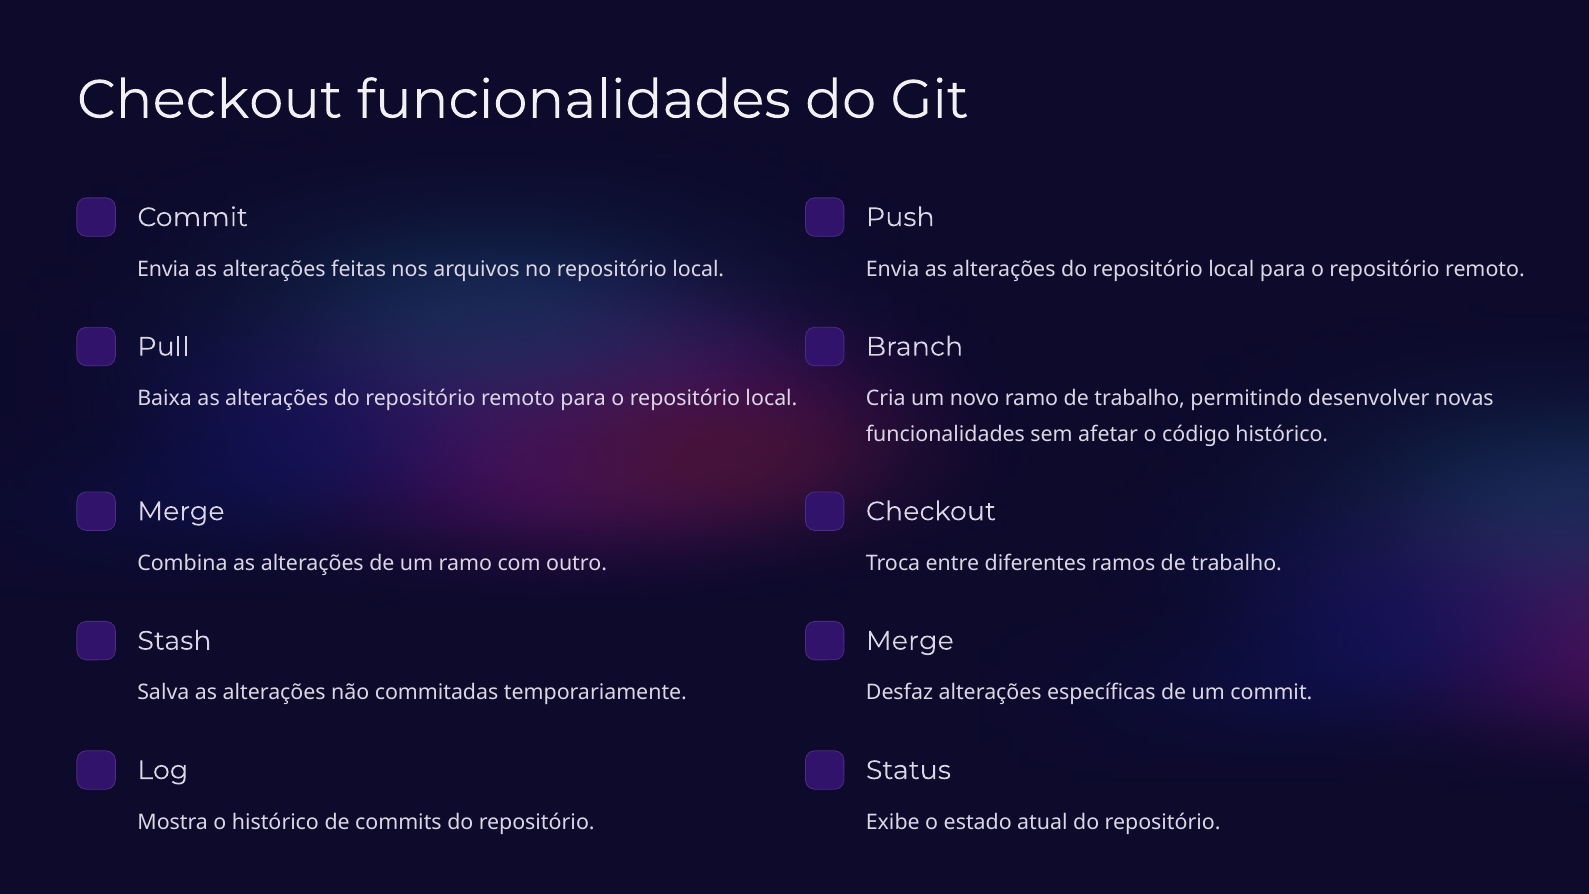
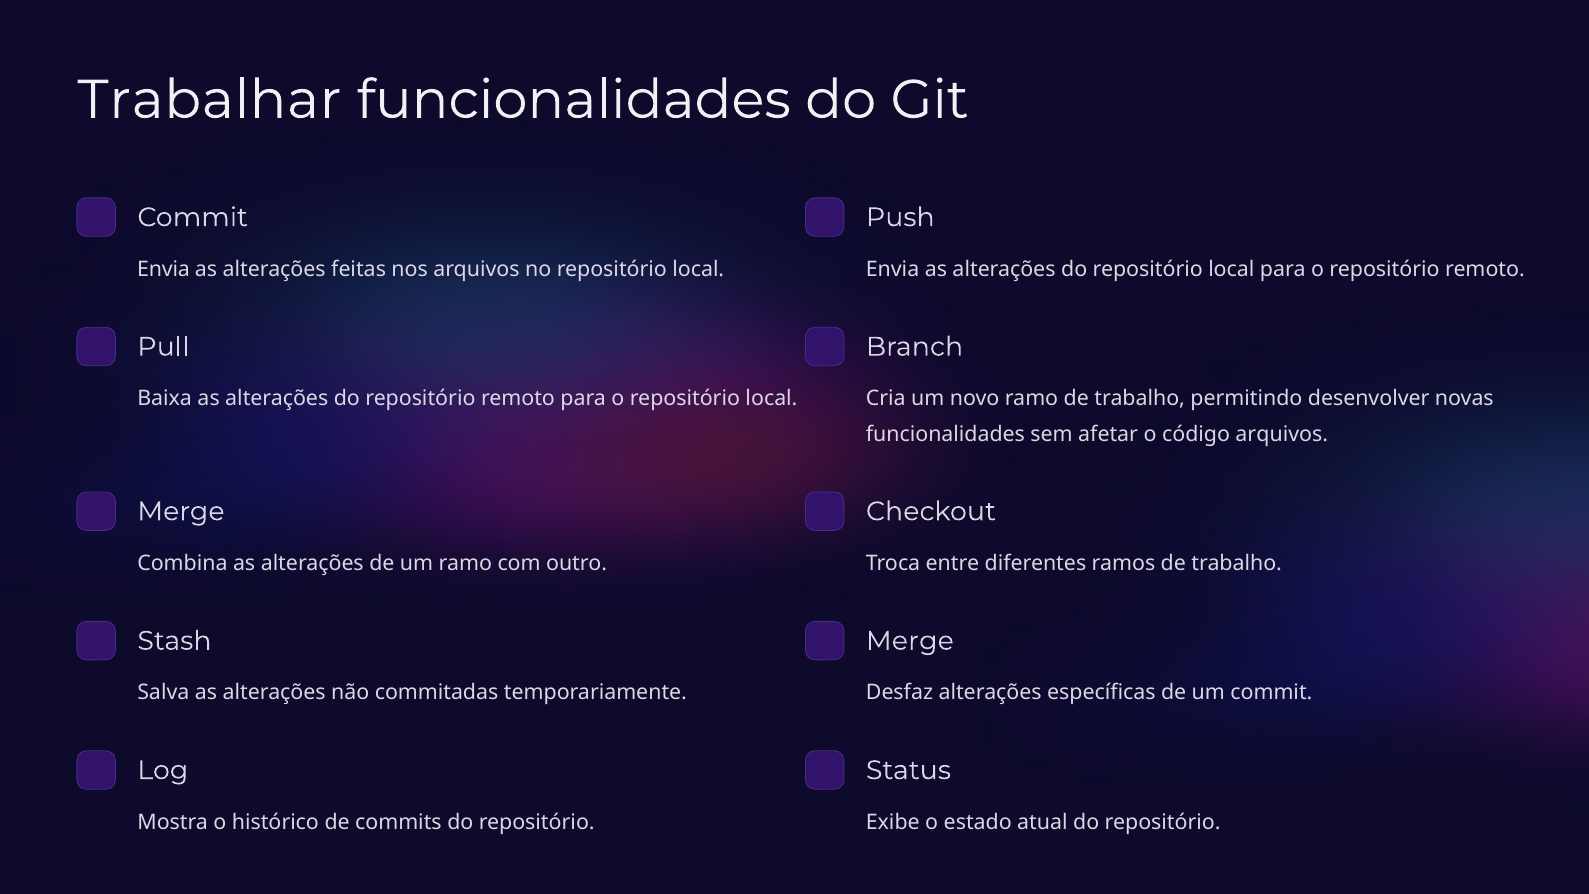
Checkout: Checkout -> Trabalhar (209, 100)
código histórico: histórico -> arquivos (1282, 434)
